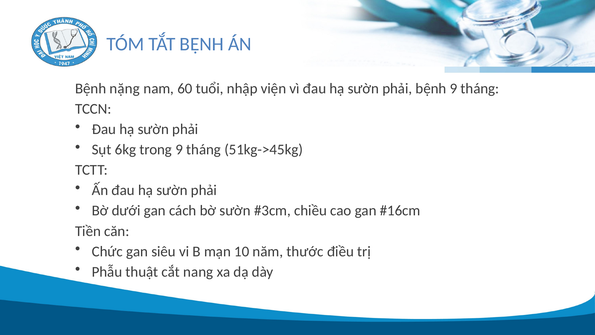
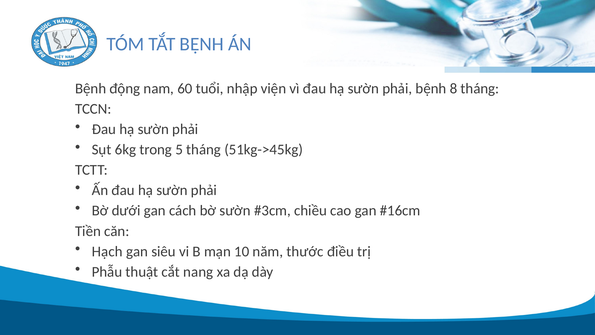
nặng: nặng -> động (125, 89)
bệnh 9: 9 -> 8 (453, 89)
trong 9: 9 -> 5 (179, 150)
Chức: Chức -> Hạch (107, 251)
